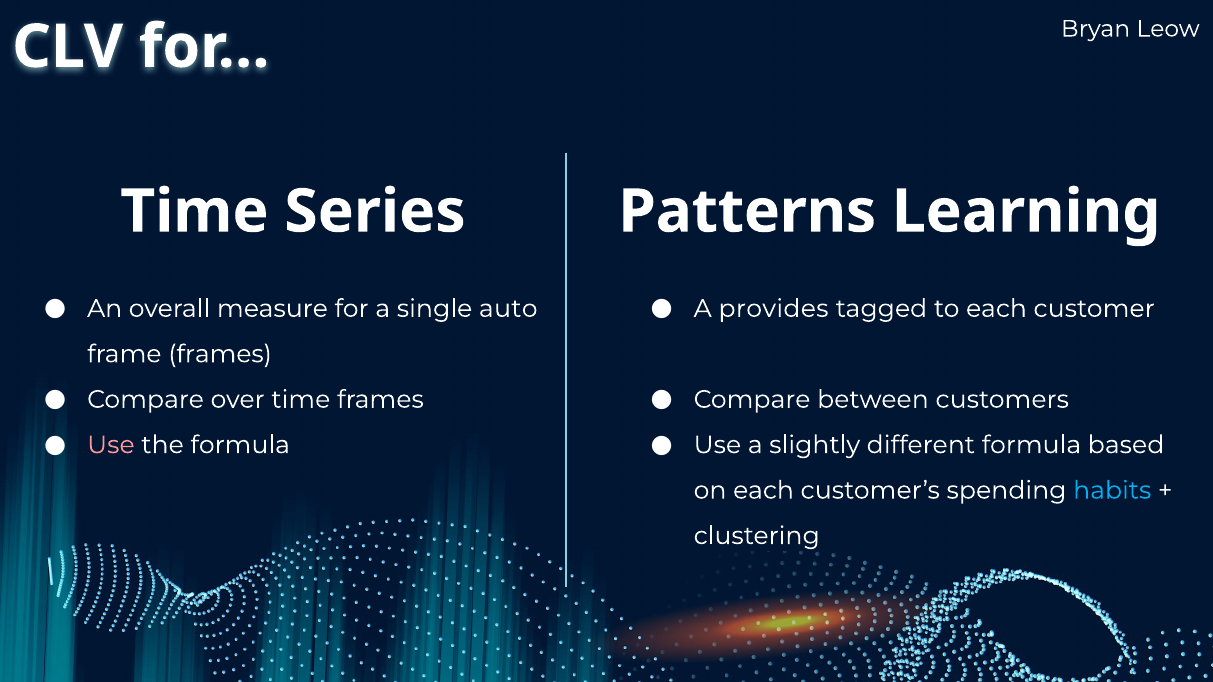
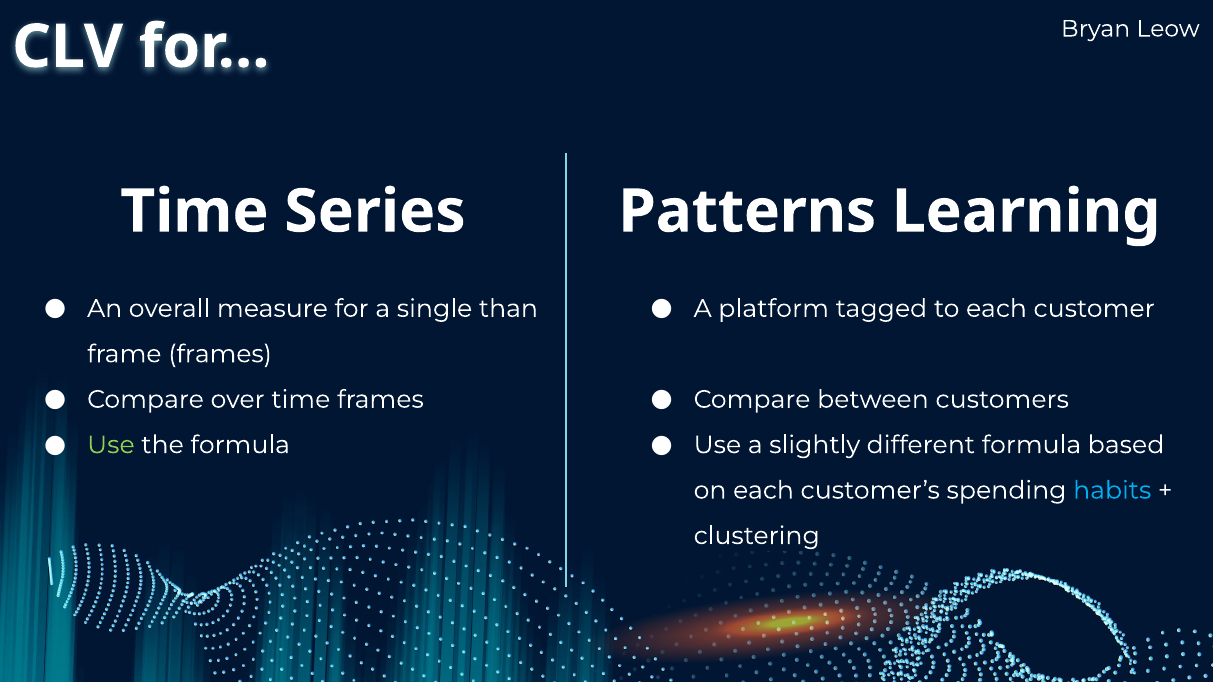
auto: auto -> than (508, 309)
provides: provides -> platform (774, 309)
Use colour: pink -> light green (111, 445)
